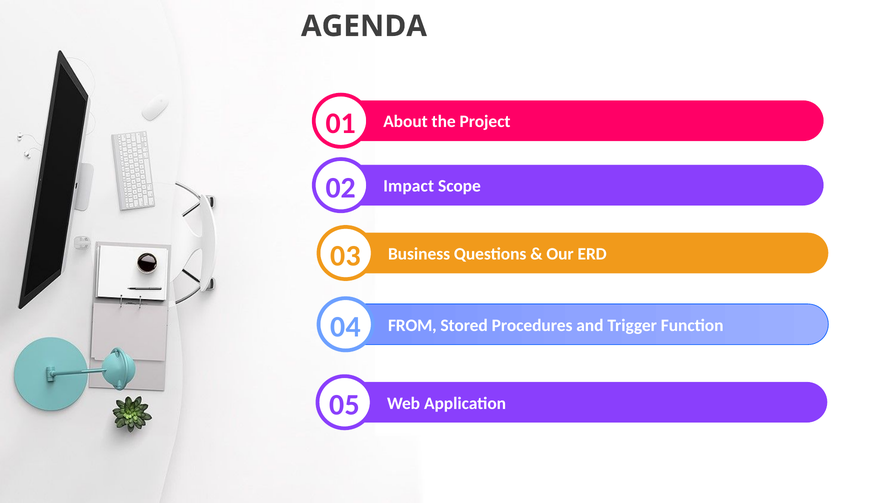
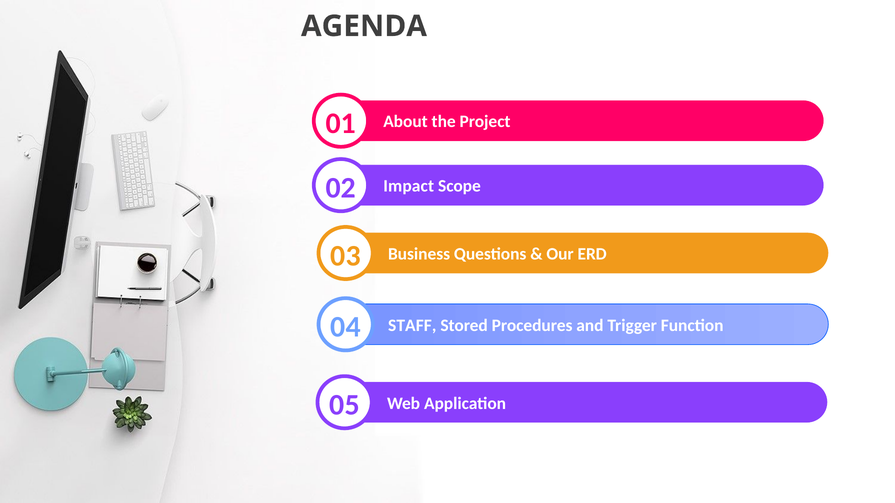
FROM: FROM -> STAFF (412, 326)
